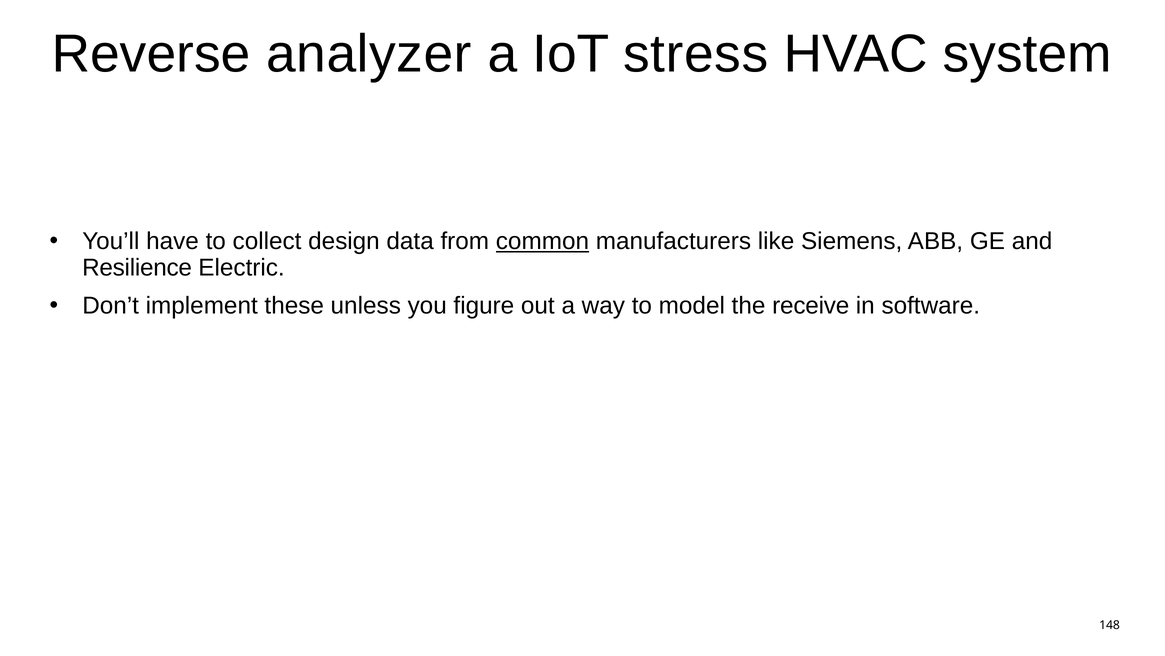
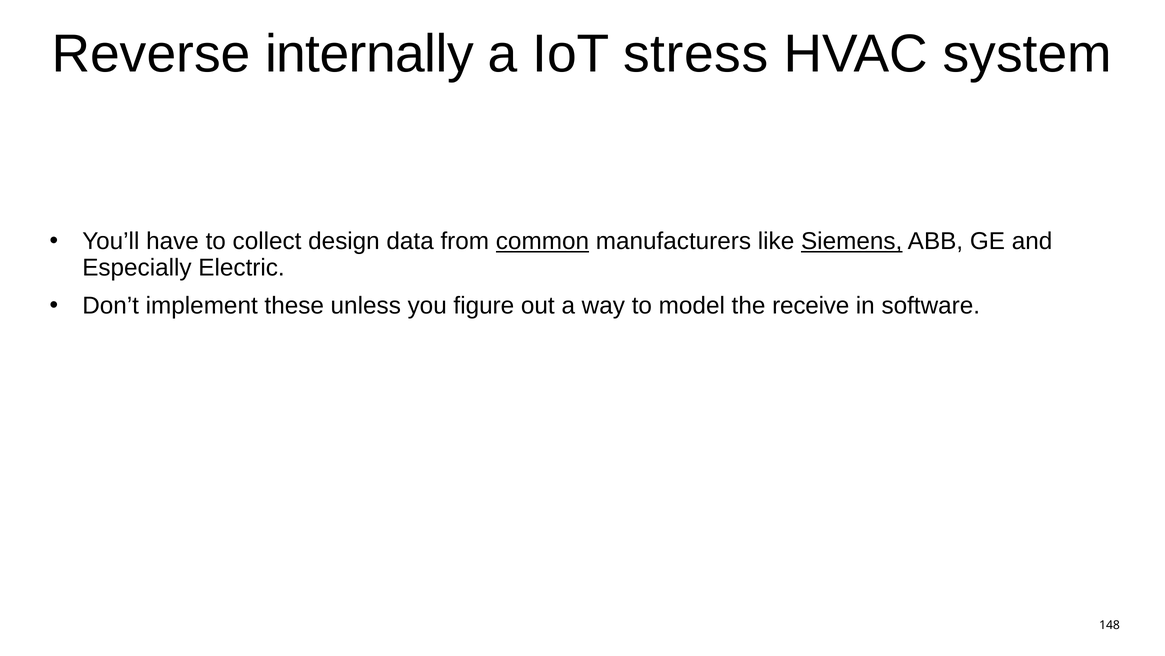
analyzer: analyzer -> internally (369, 54)
Siemens underline: none -> present (852, 241)
Resilience: Resilience -> Especially (137, 267)
